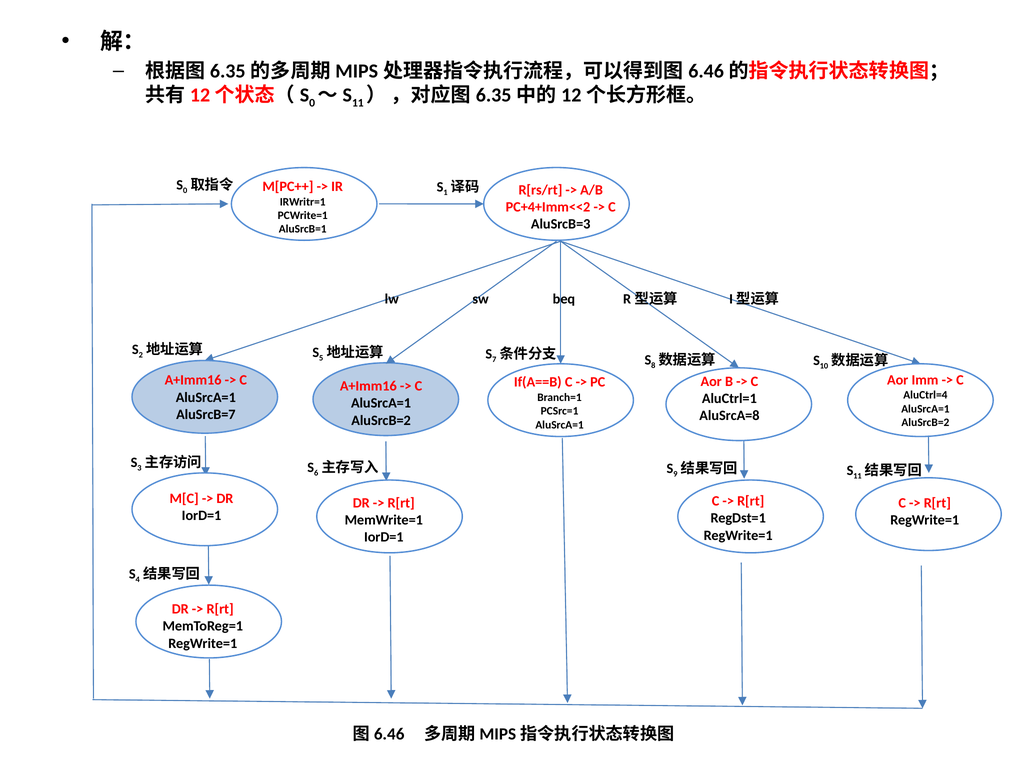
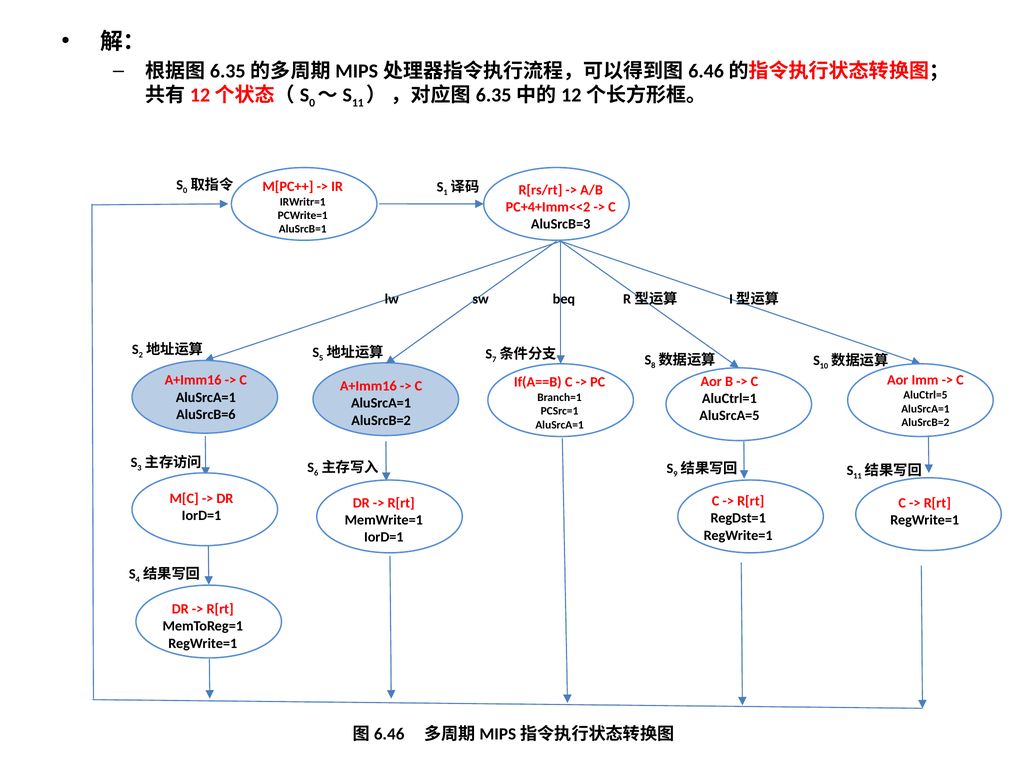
AluCtrl=4: AluCtrl=4 -> AluCtrl=5 (925, 395)
AluSrcB=7: AluSrcB=7 -> AluSrcB=6 (206, 415)
AluSrcA=8: AluSrcA=8 -> AluSrcA=5 (729, 416)
